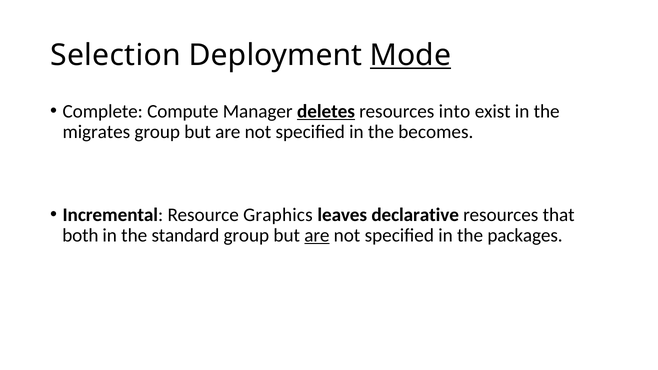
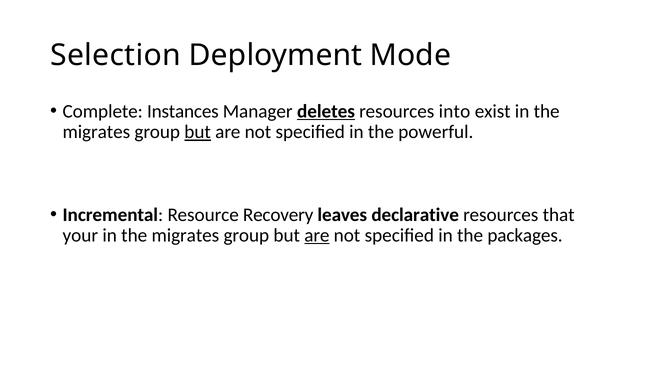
Mode underline: present -> none (410, 55)
Compute: Compute -> Instances (183, 111)
but underline: none -> present (198, 132)
becomes: becomes -> powerful (436, 132)
Graphics: Graphics -> Recovery (278, 215)
both: both -> your (80, 235)
standard: standard -> migrates (185, 235)
